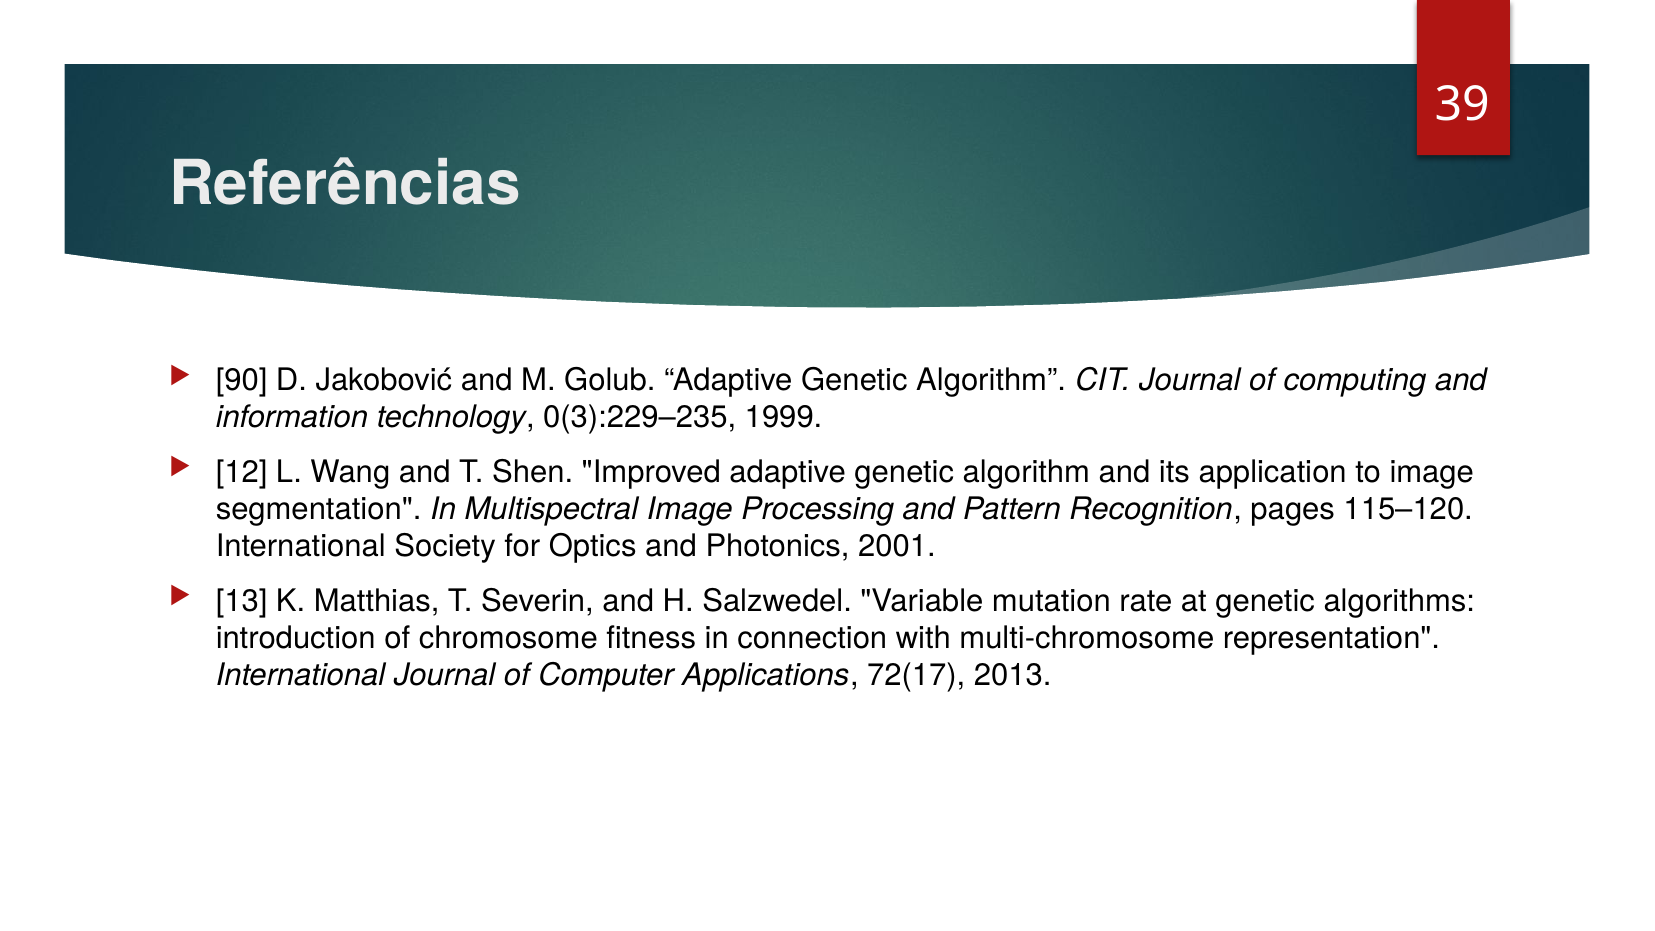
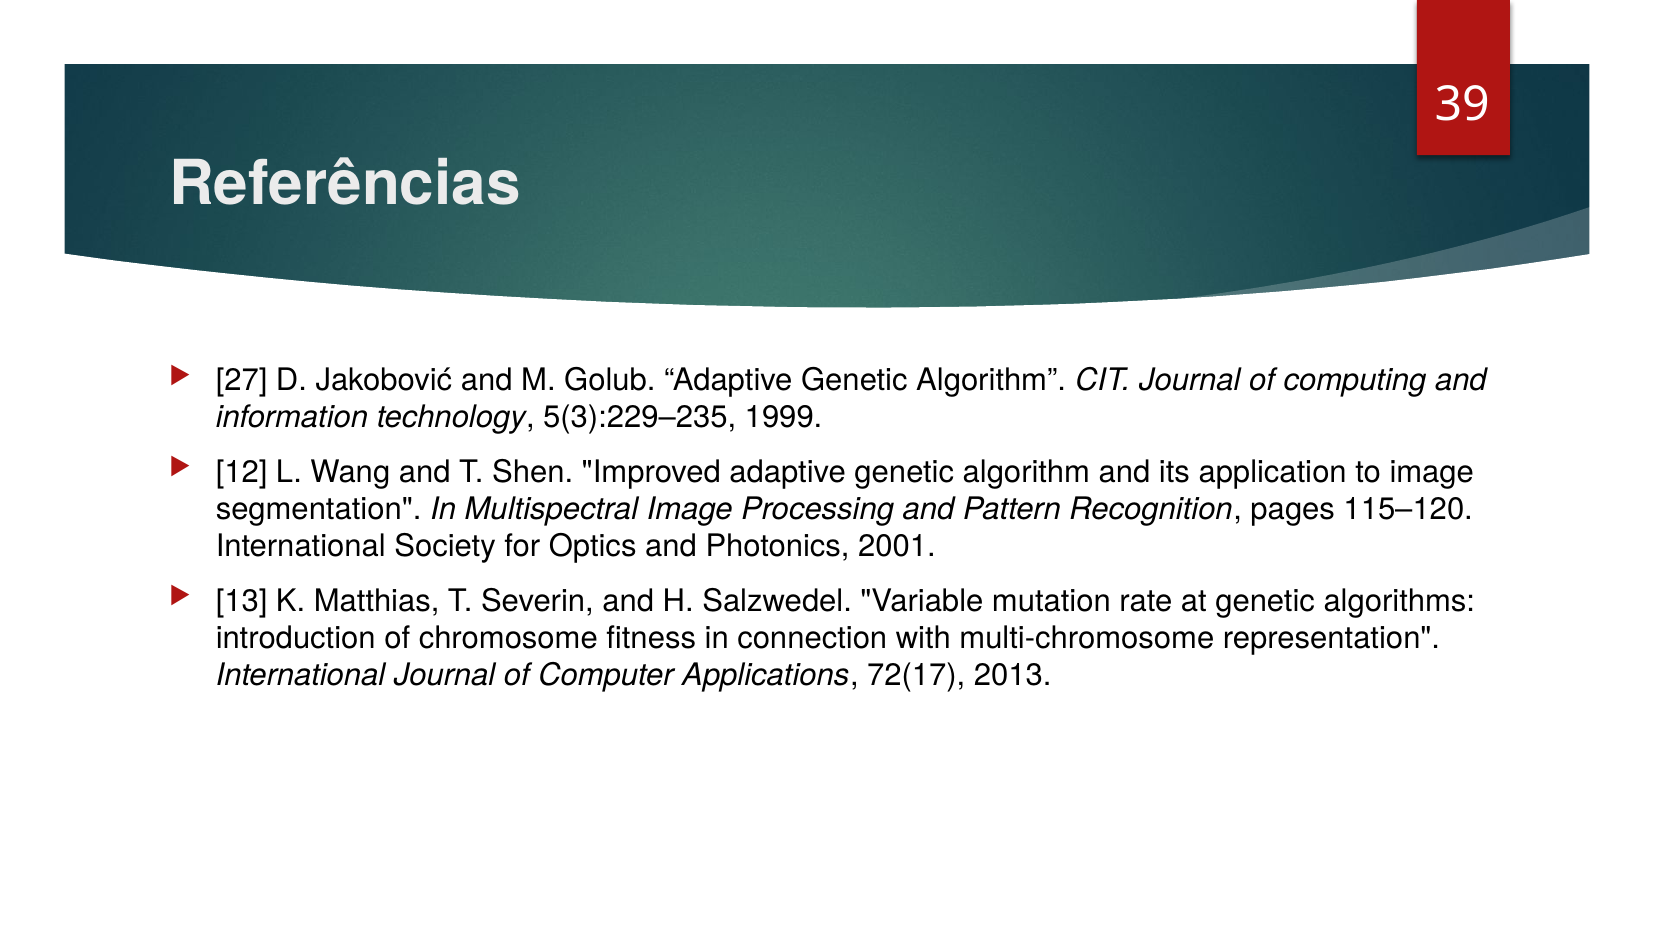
90: 90 -> 27 (242, 380)
0(3):229–235: 0(3):229–235 -> 5(3):229–235 (640, 418)
